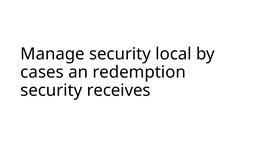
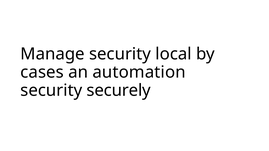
redemption: redemption -> automation (139, 72)
receives: receives -> securely (119, 90)
